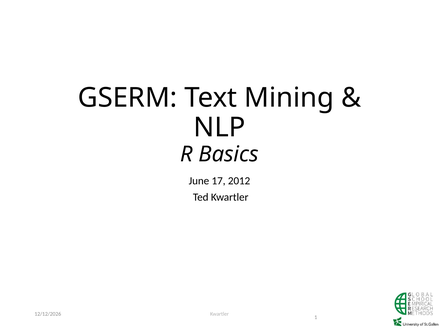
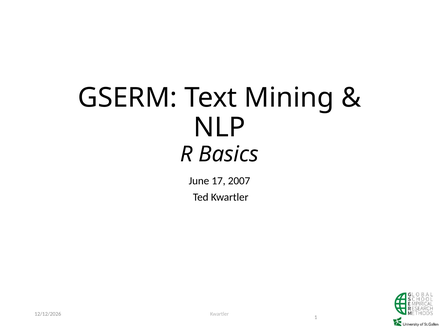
2012: 2012 -> 2007 (239, 181)
